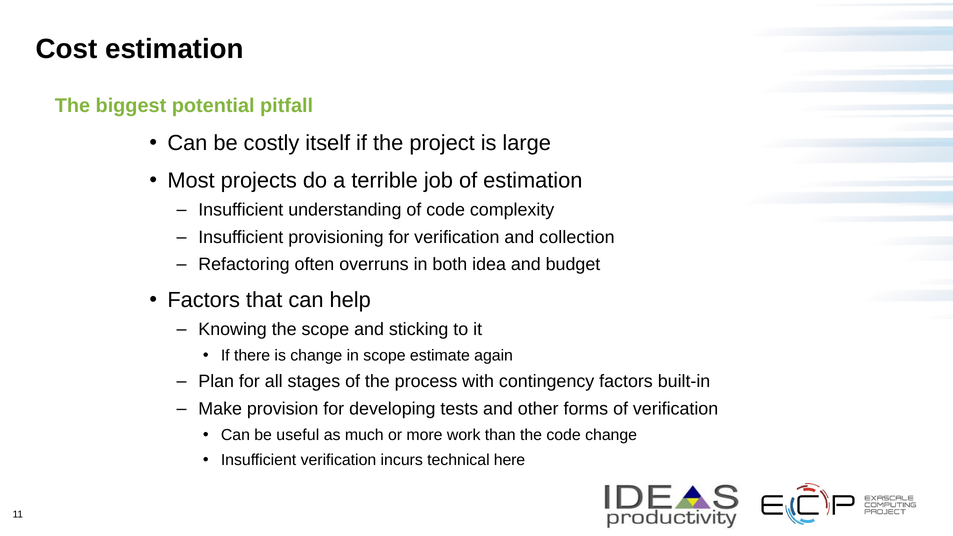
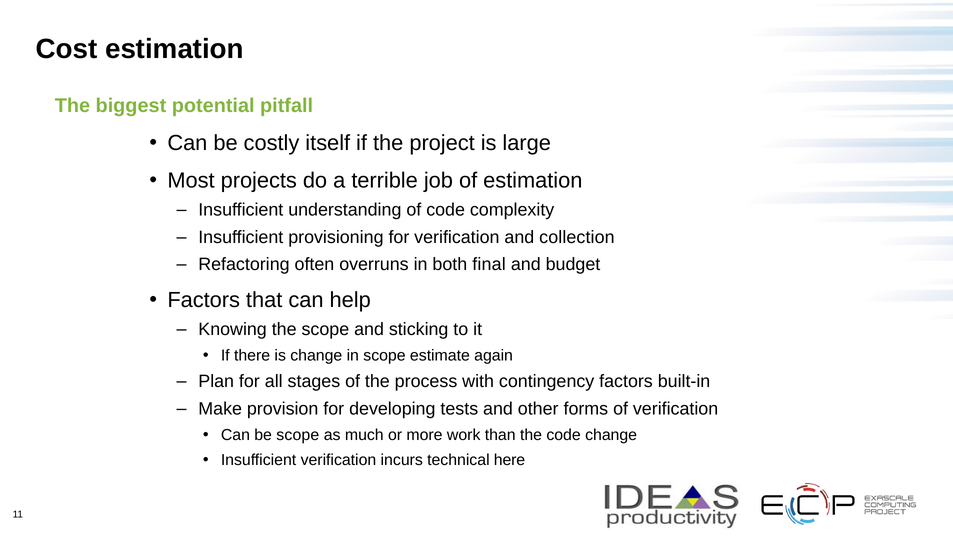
idea: idea -> final (489, 265)
be useful: useful -> scope (298, 435)
